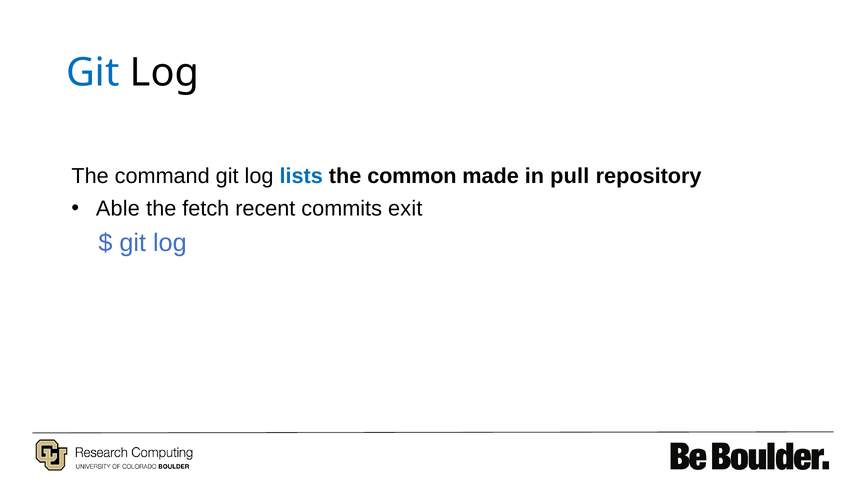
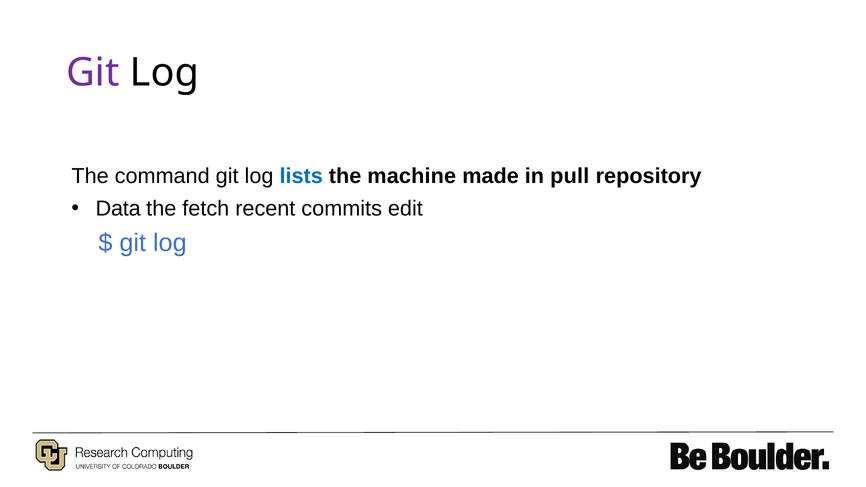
Git colour: blue -> purple (93, 73)
common: common -> machine (412, 176)
Able: Able -> Data (118, 209)
exit: exit -> edit (405, 209)
